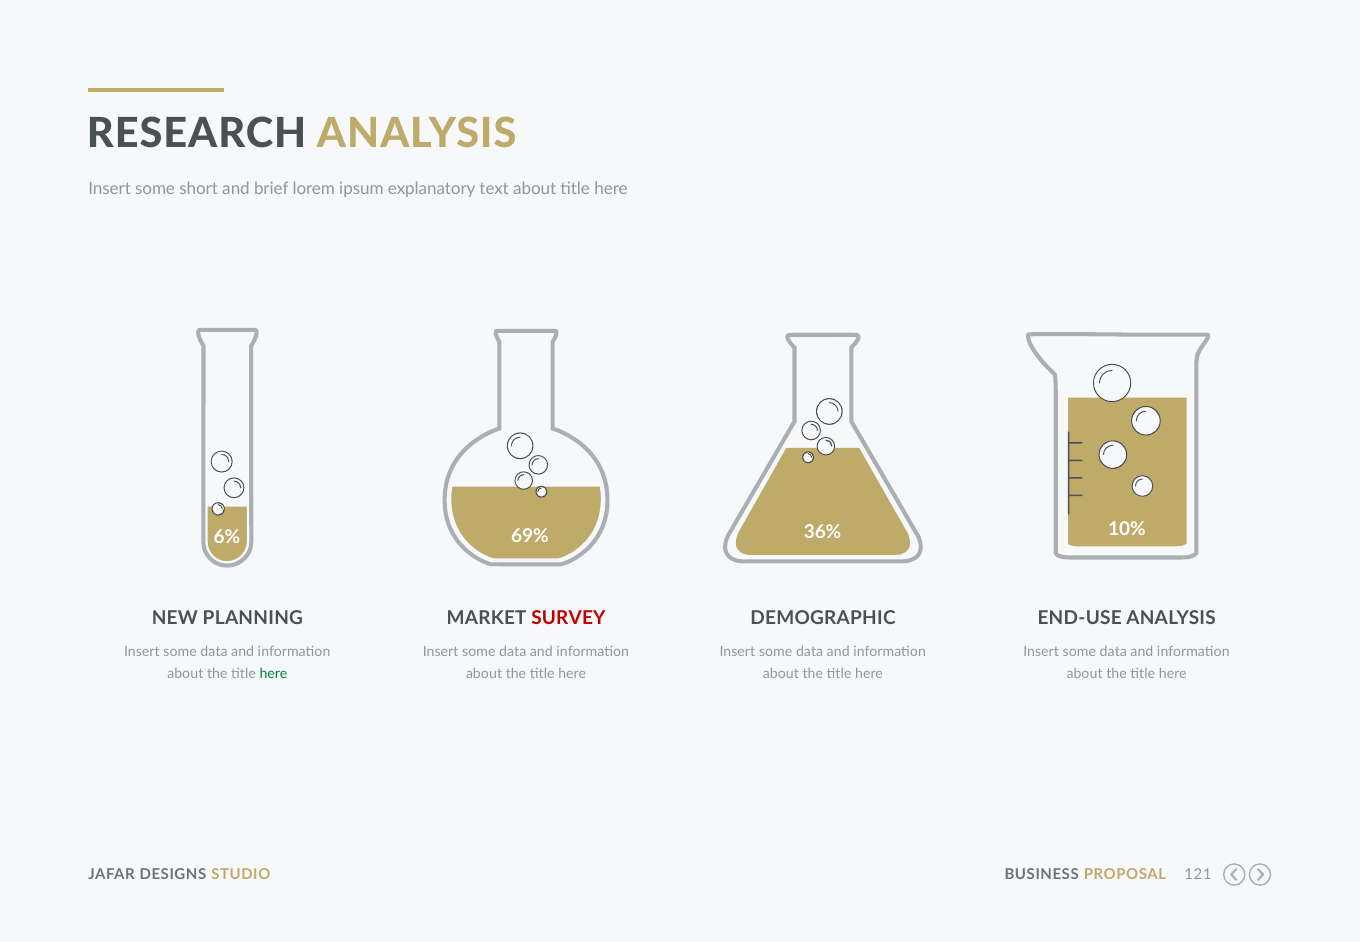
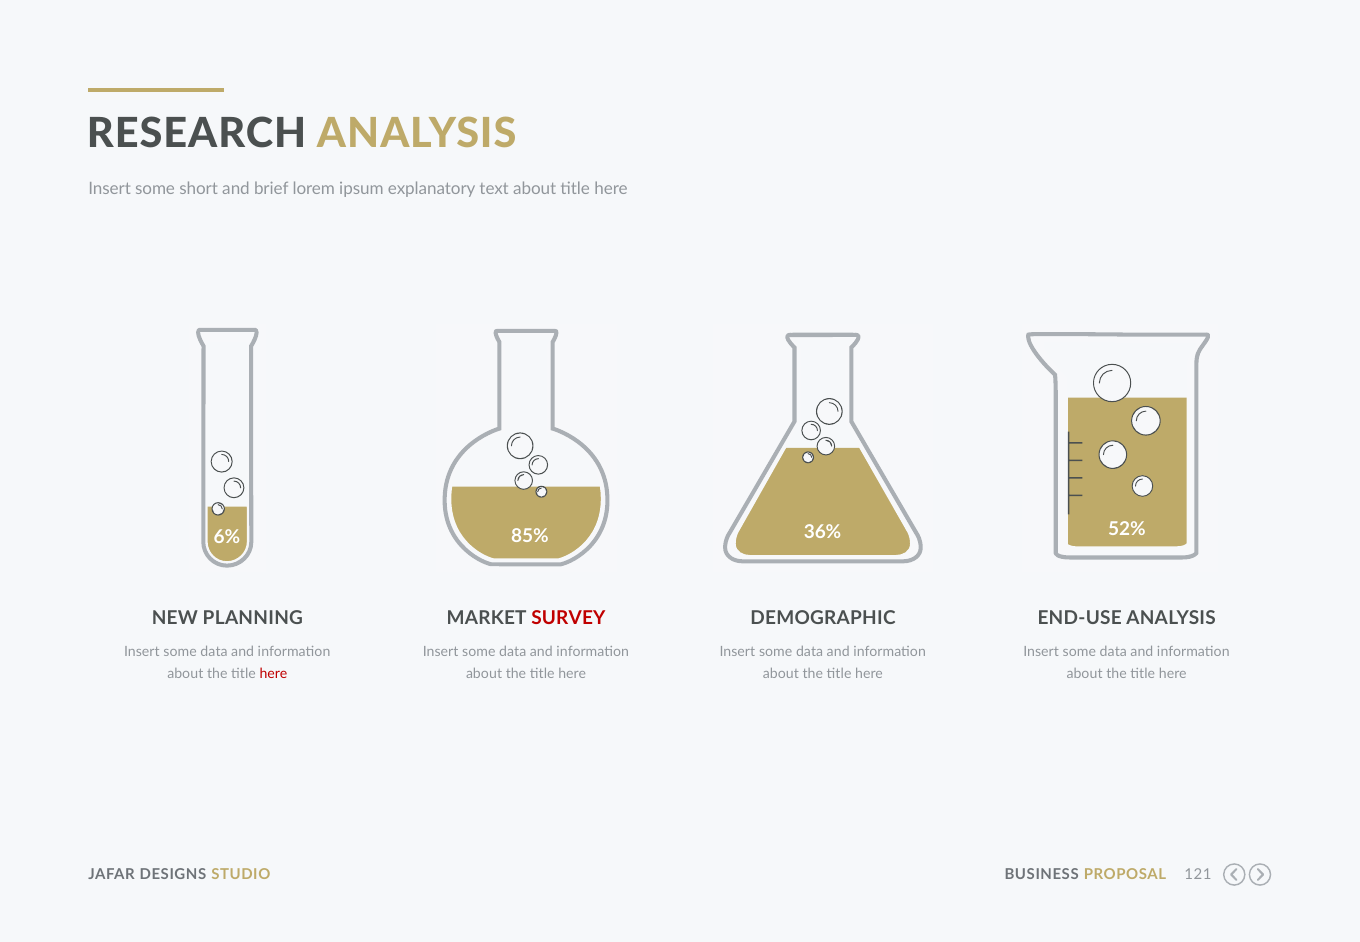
69%: 69% -> 85% (530, 536)
10%: 10% -> 52% (1127, 529)
here colour: green -> red (273, 673)
